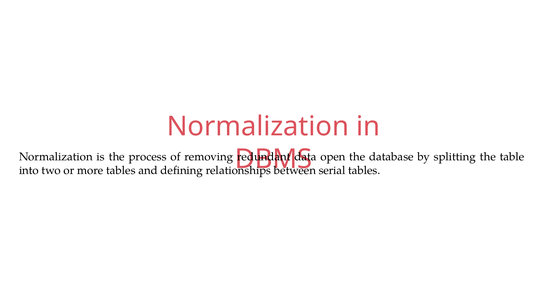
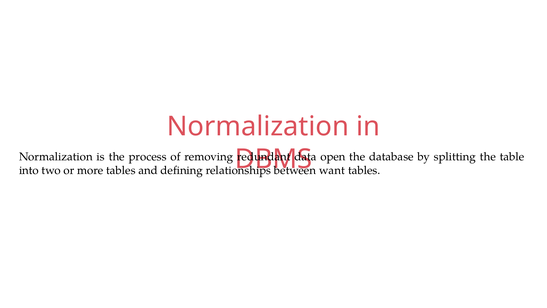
serial: serial -> want (332, 170)
